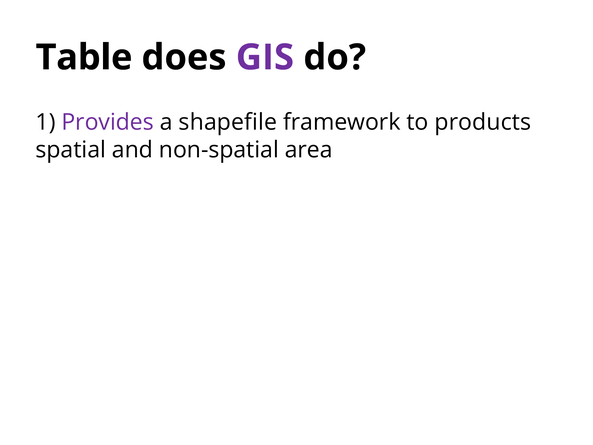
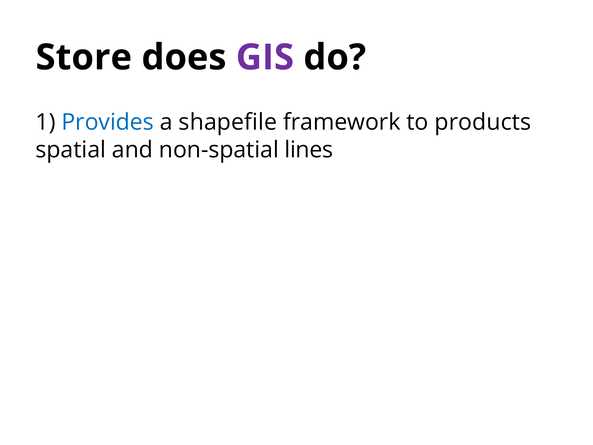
Table: Table -> Store (84, 57)
Provides colour: purple -> blue (108, 122)
area: area -> lines (309, 150)
